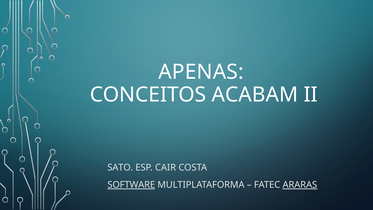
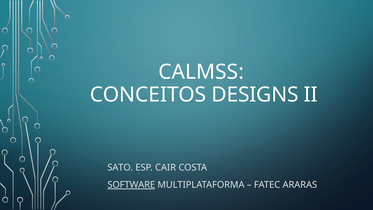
APENAS: APENAS -> CALMSS (201, 72)
ACABAM: ACABAM -> DESIGNS (255, 95)
ARARAS underline: present -> none (300, 185)
